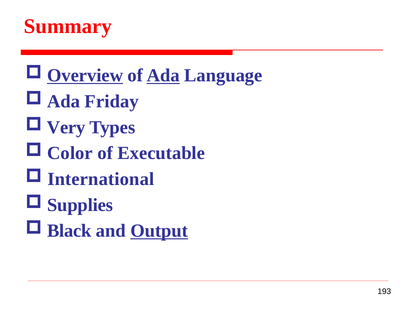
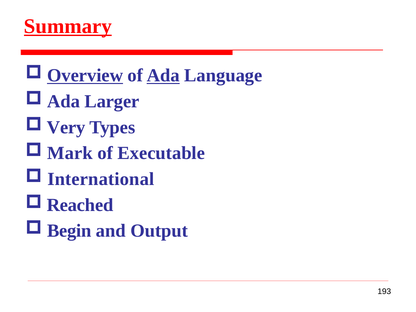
Summary underline: none -> present (68, 26)
Friday: Friday -> Larger (112, 101)
Color: Color -> Mark (70, 153)
Supplies: Supplies -> Reached (80, 205)
Black: Black -> Begin (69, 231)
Output underline: present -> none (159, 231)
